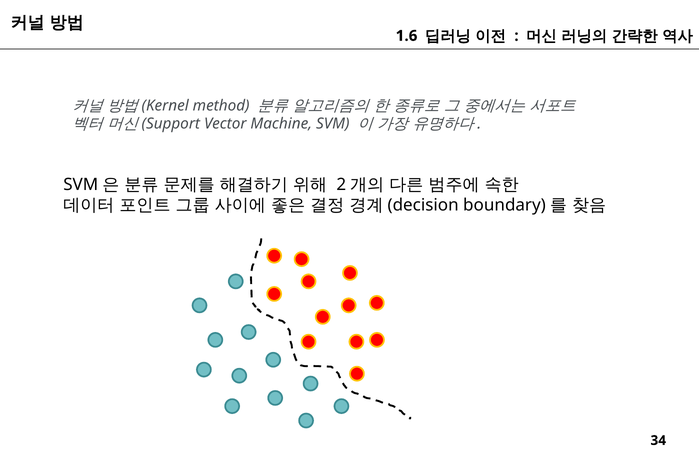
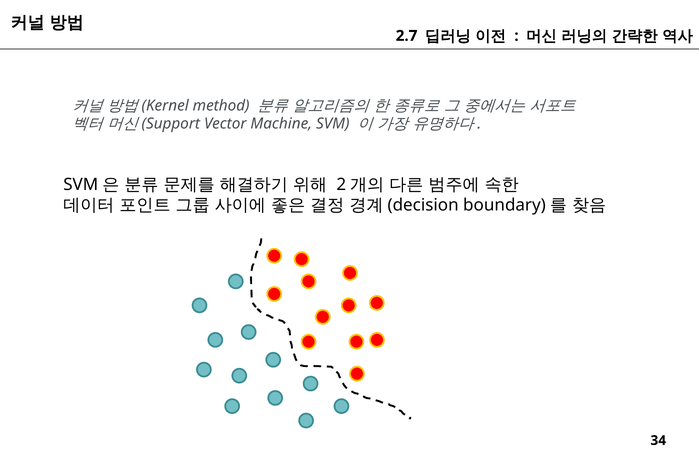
1.6: 1.6 -> 2.7 (407, 36)
